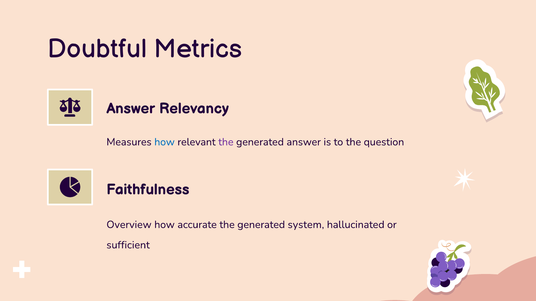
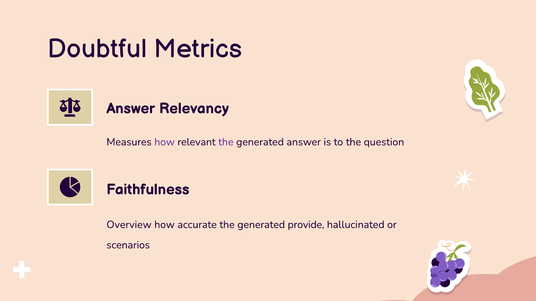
how colour: blue -> purple (165, 142)
system: system -> provide (306, 225)
sufficient: sufficient -> scenarios (128, 245)
